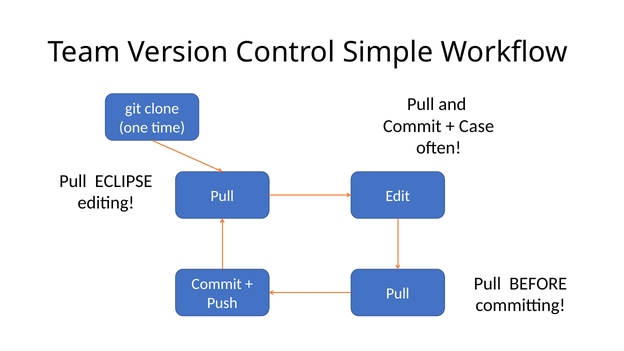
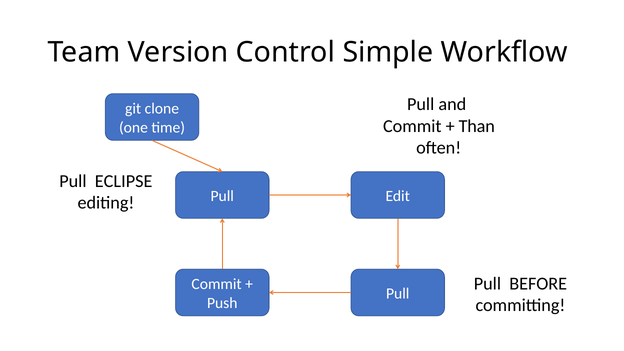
Case: Case -> Than (477, 126)
